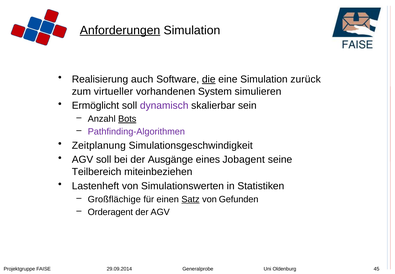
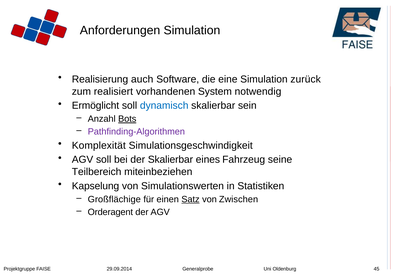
Anforderungen underline: present -> none (120, 30)
die underline: present -> none (209, 79)
virtueller: virtueller -> realisiert (113, 91)
simulieren: simulieren -> notwendig (258, 91)
dynamisch colour: purple -> blue (164, 105)
Zeitplanung: Zeitplanung -> Komplexität (99, 145)
der Ausgänge: Ausgänge -> Skalierbar (170, 159)
Jobagent: Jobagent -> Fahrzeug (244, 159)
Lastenheft: Lastenheft -> Kapselung (96, 186)
Gefunden: Gefunden -> Zwischen (239, 199)
